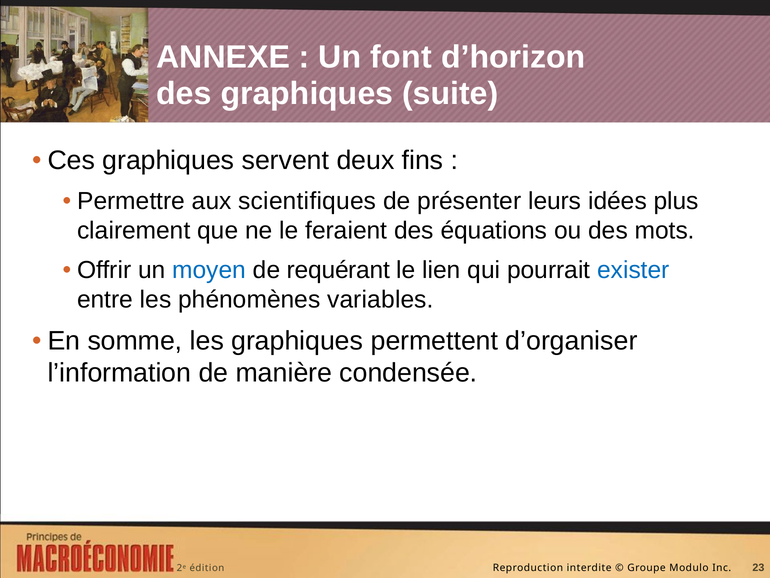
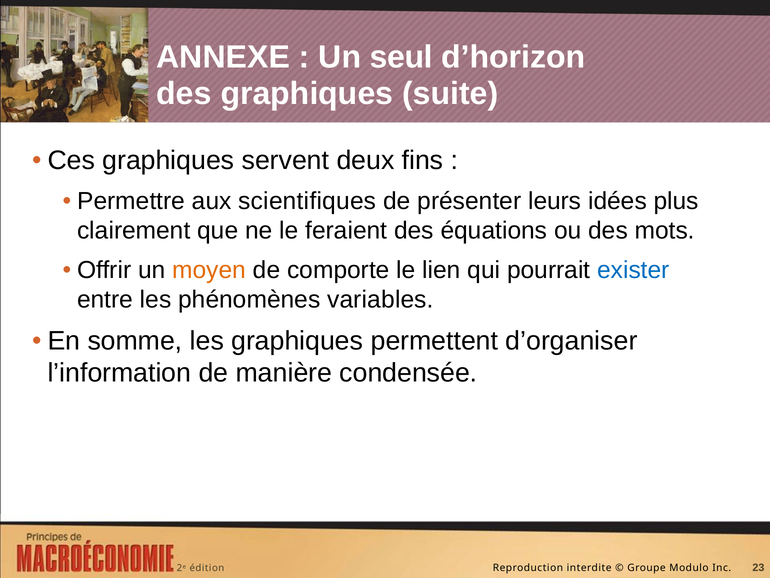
font: font -> seul (401, 57)
moyen colour: blue -> orange (209, 270)
requérant: requérant -> comporte (338, 270)
